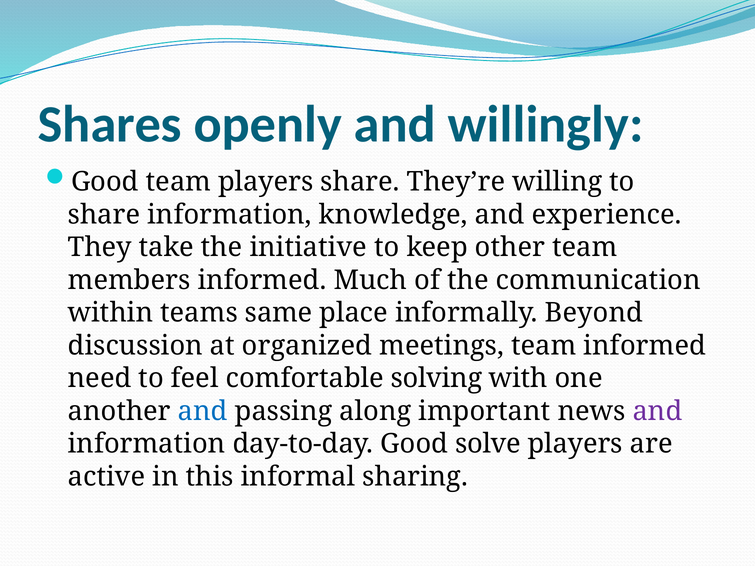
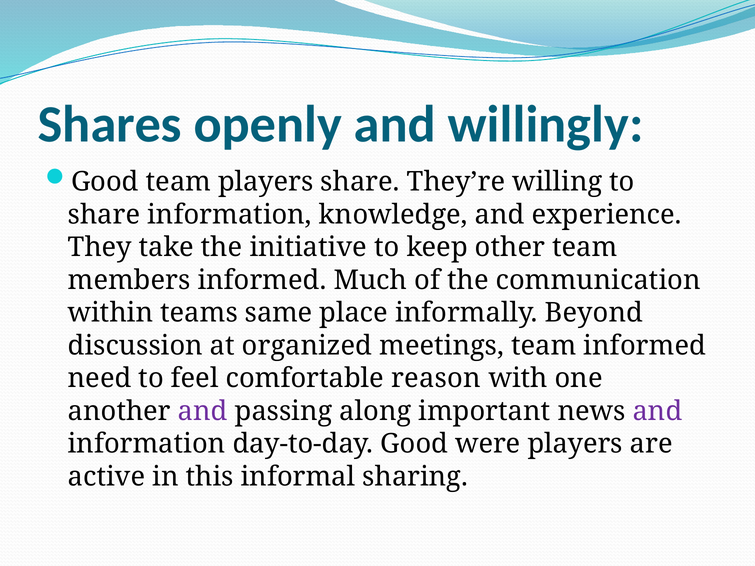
solving: solving -> reason (436, 379)
and colour: blue -> purple (203, 411)
solve: solve -> were (488, 444)
